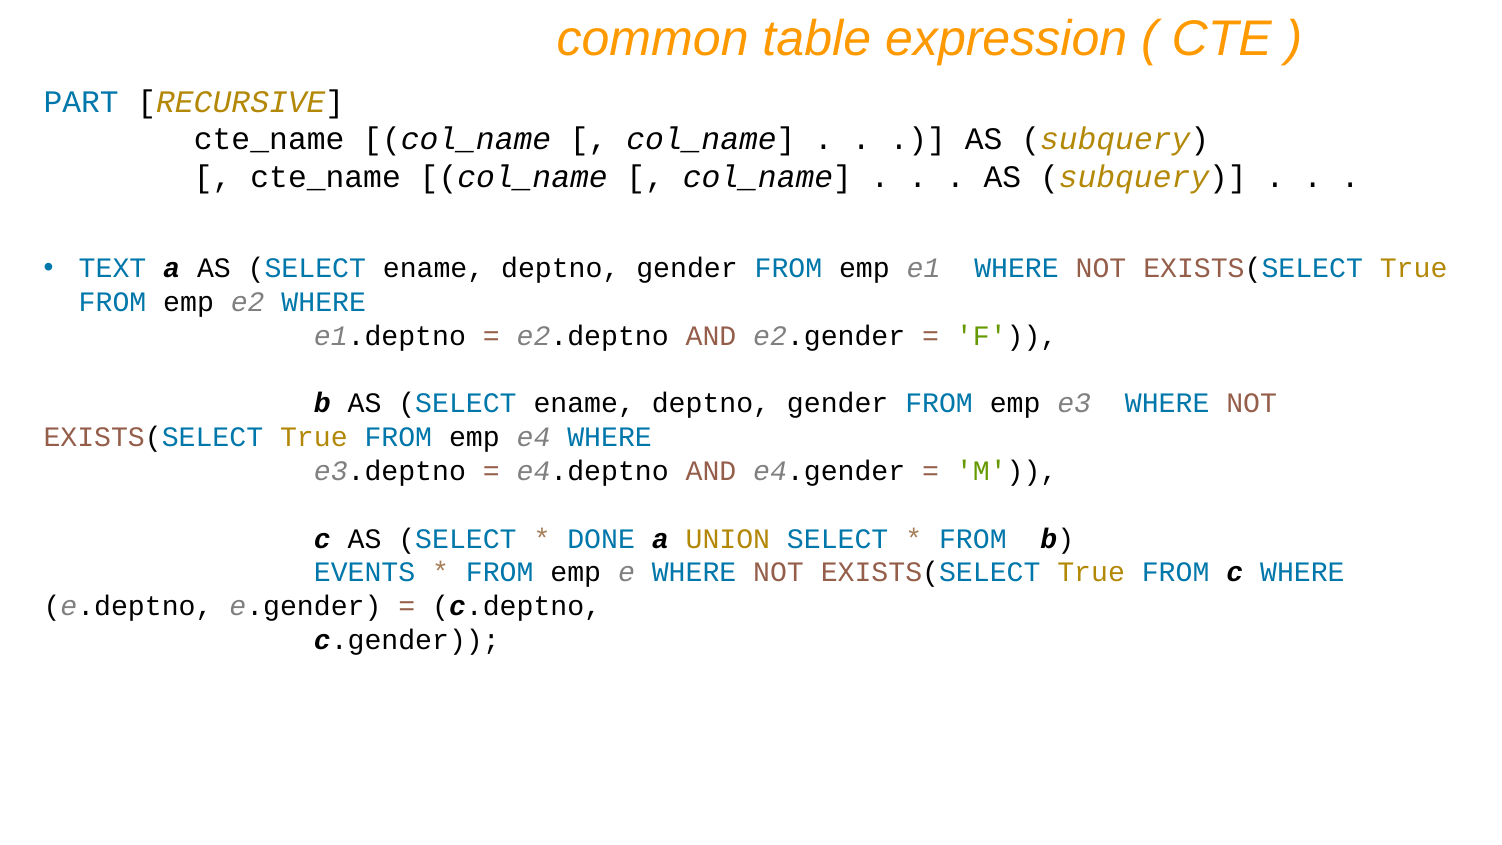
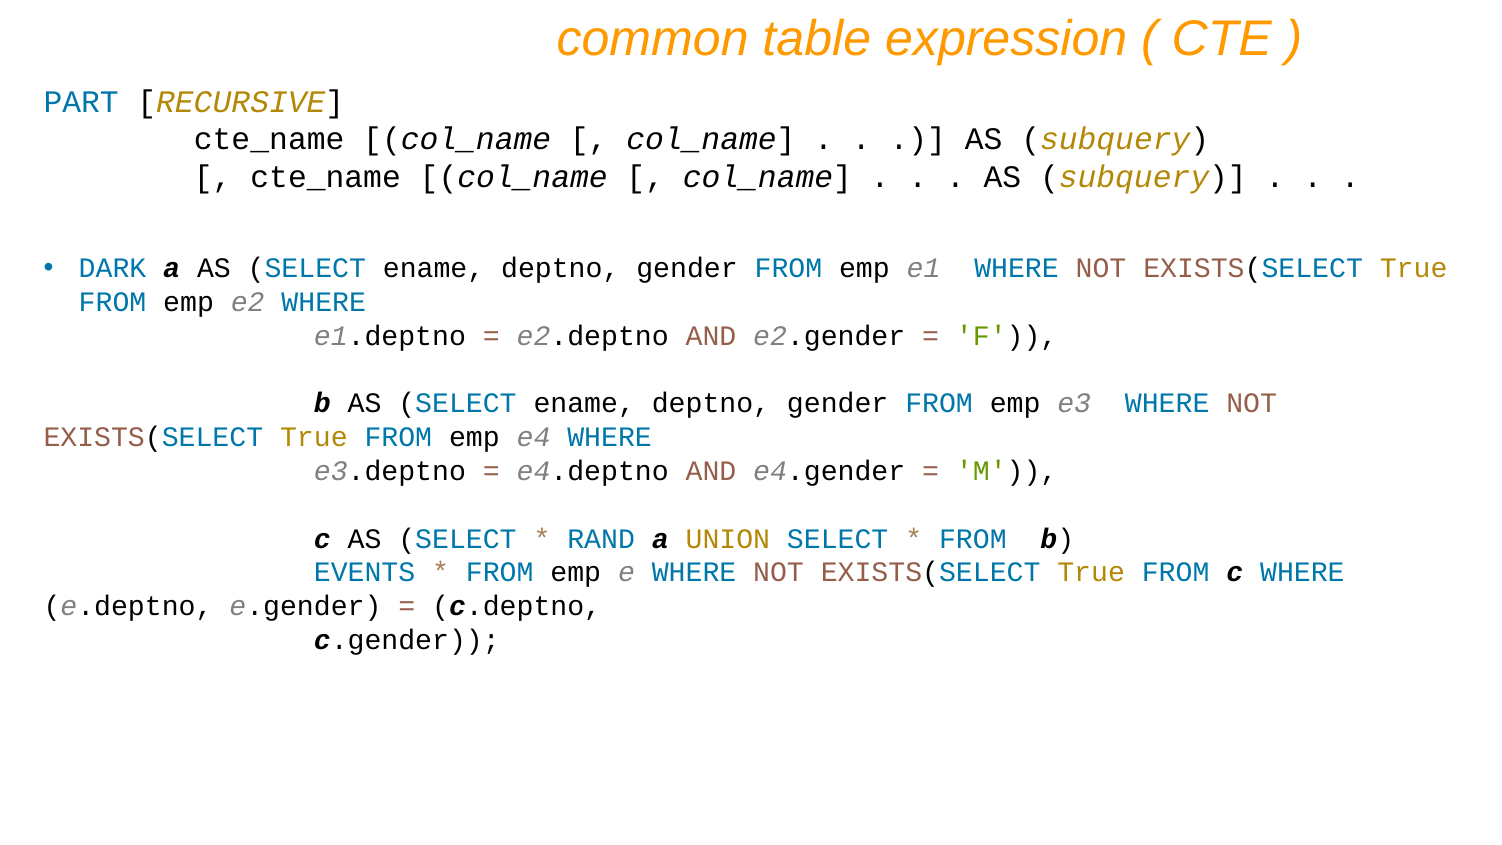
TEXT: TEXT -> DARK (113, 268)
DONE: DONE -> RAND (601, 539)
